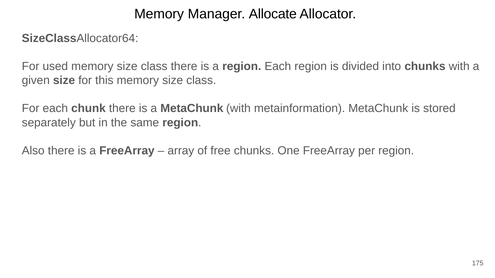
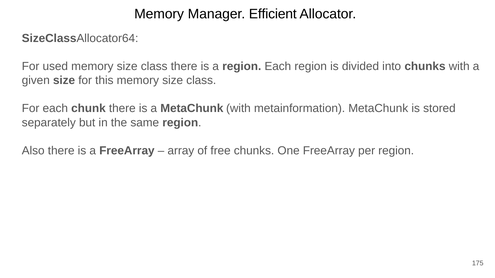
Allocate: Allocate -> Efficient (273, 14)
